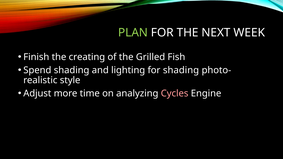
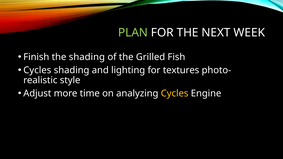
the creating: creating -> shading (87, 57)
Spend: Spend -> Cycles (37, 70)
for shading: shading -> textures (181, 70)
Cycles colour: pink -> yellow (175, 94)
